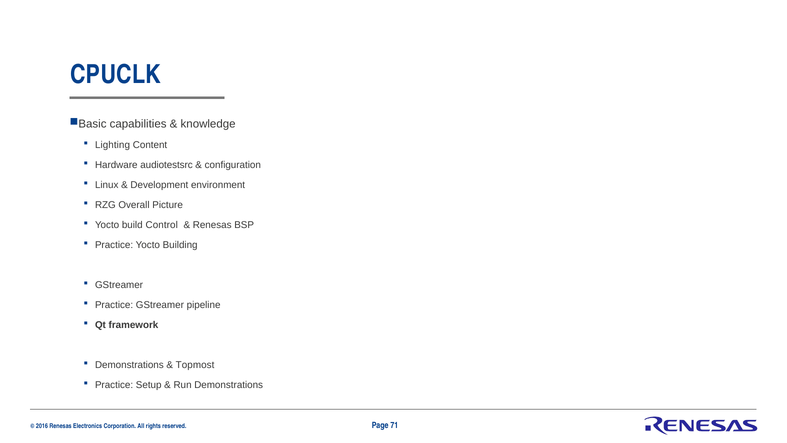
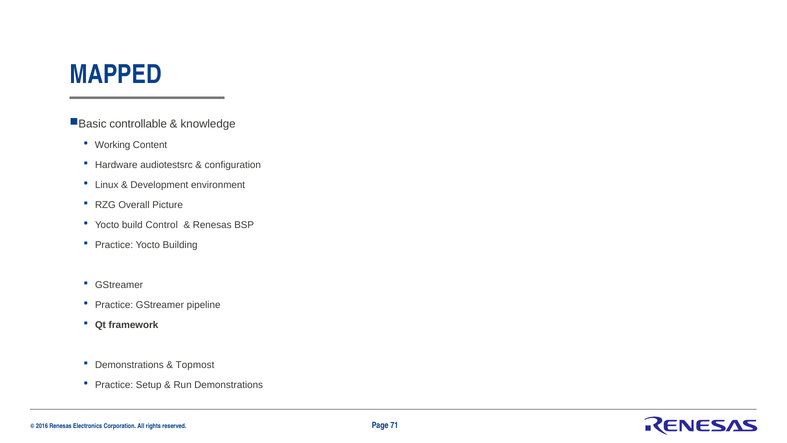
CPUCLK: CPUCLK -> MAPPED (116, 75)
capabilities: capabilities -> controllable (138, 124)
Lighting: Lighting -> Working (113, 145)
